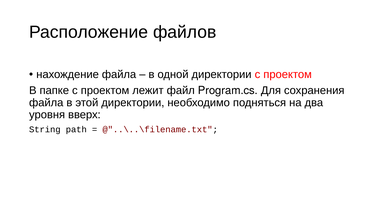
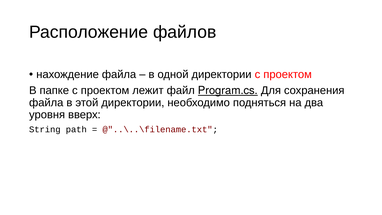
Program.cs underline: none -> present (228, 91)
